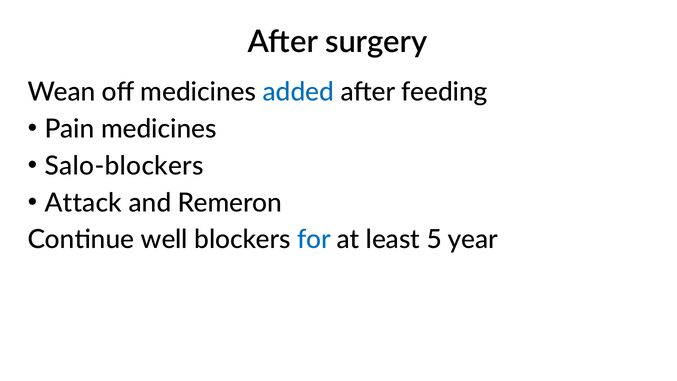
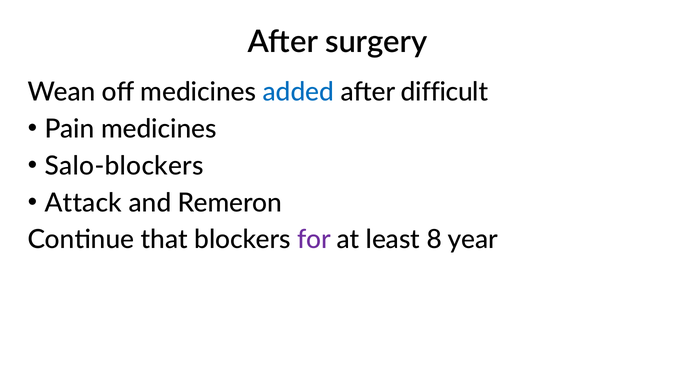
feeding: feeding -> difficult (444, 92)
well: well -> that (164, 240)
for colour: blue -> purple (314, 240)
5: 5 -> 8 (434, 240)
